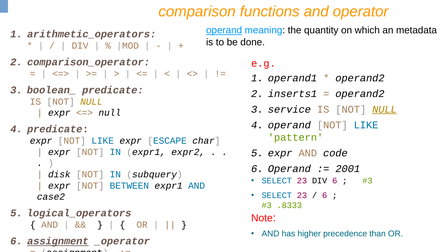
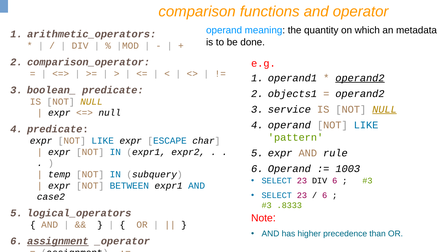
operand underline: present -> none (224, 30)
operand2 underline: none -> present (360, 78)
inserts1: inserts1 -> objects1 (292, 94)
code: code -> rule (335, 153)
2001: 2001 -> 1003 (348, 169)
disk: disk -> temp (59, 174)
